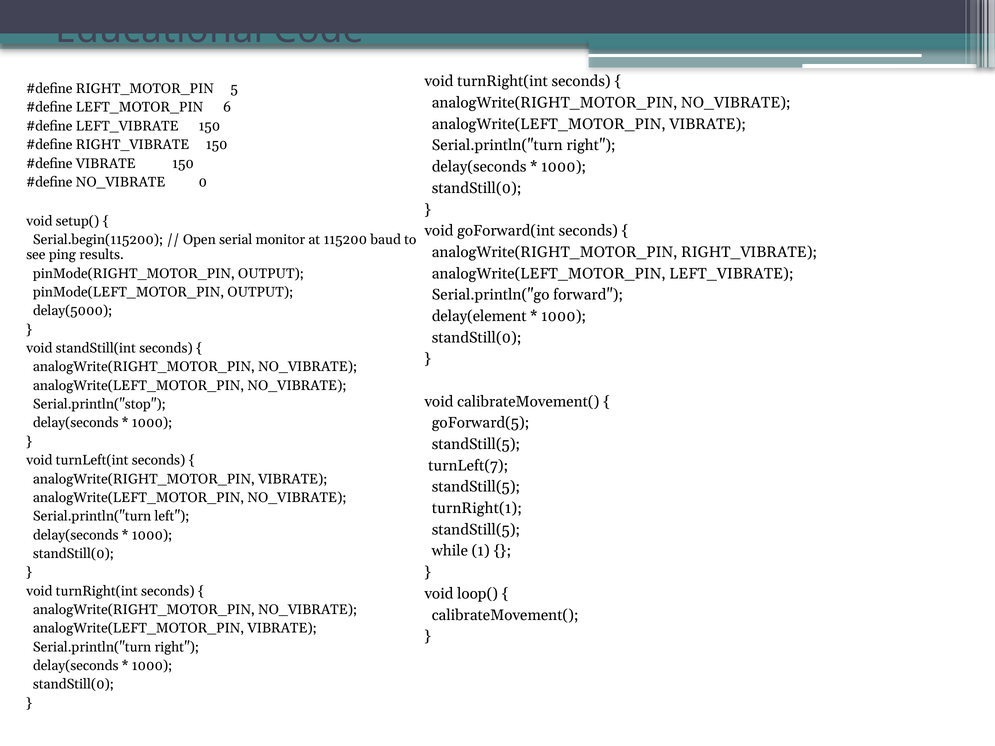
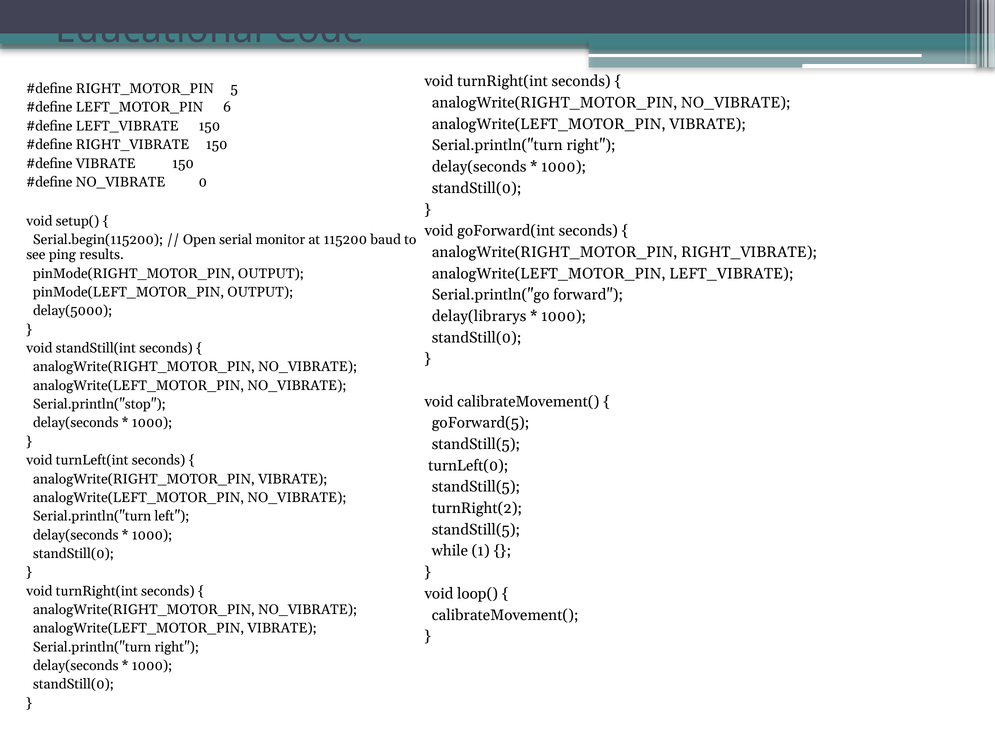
delay(element: delay(element -> delay(librarys (479, 316)
turnLeft(7: turnLeft(7 -> turnLeft(0 (468, 466)
turnRight(1: turnRight(1 -> turnRight(2 (477, 508)
